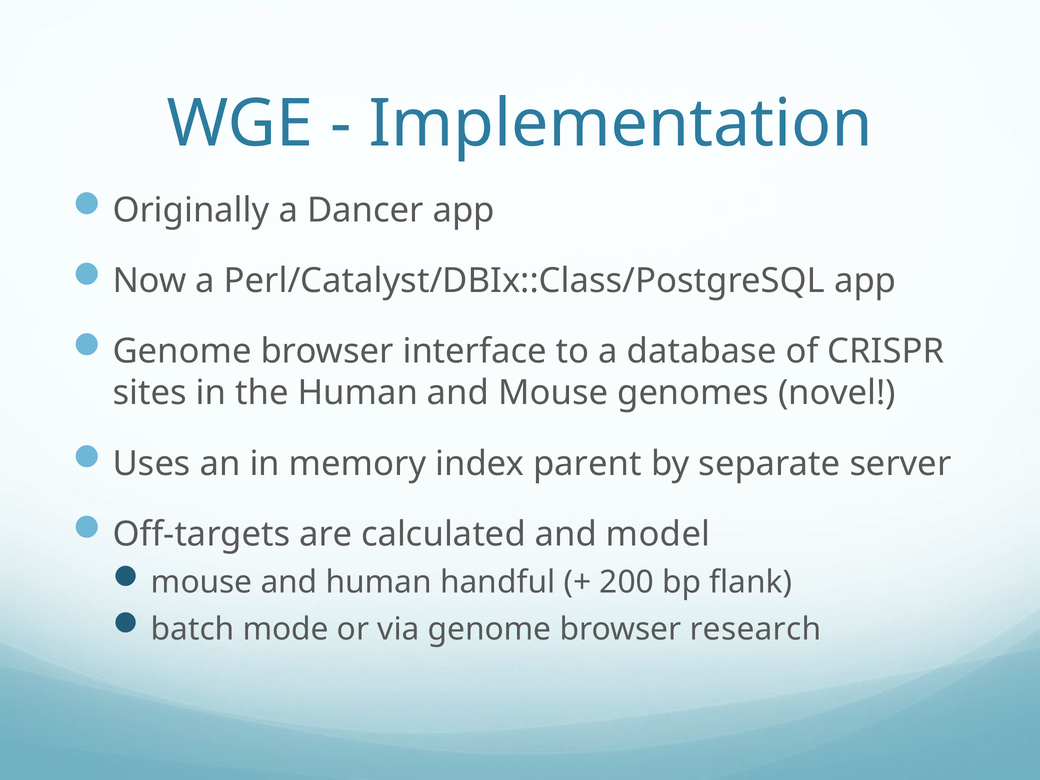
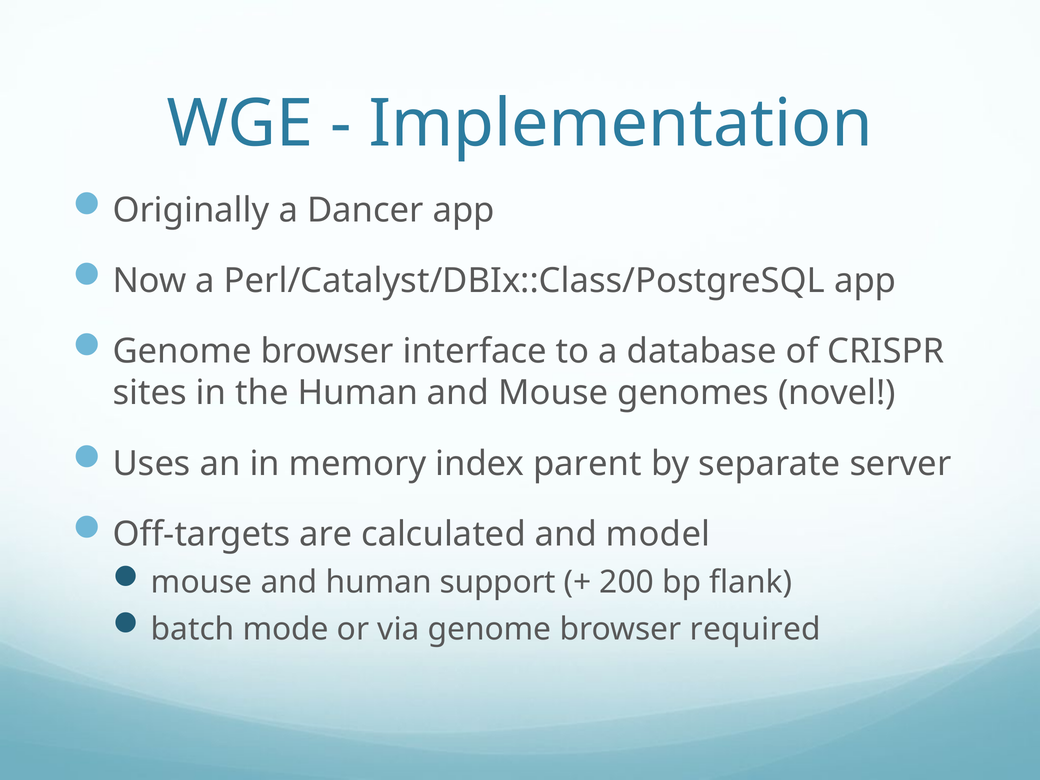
handful: handful -> support (498, 582)
research: research -> required (755, 629)
